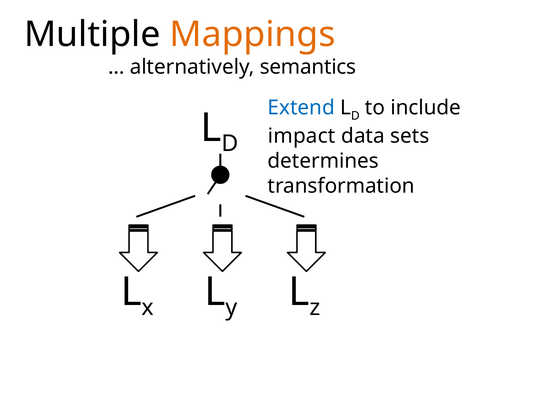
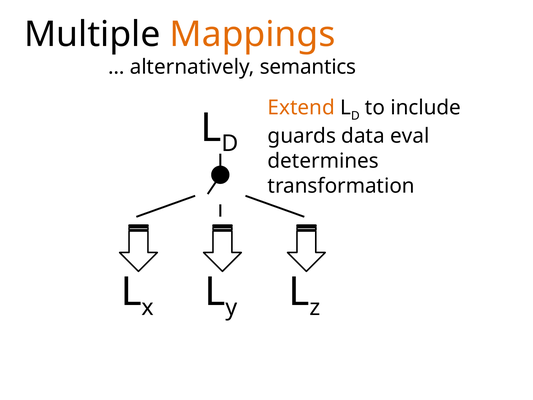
Extend colour: blue -> orange (301, 108)
impact: impact -> guards (302, 136)
sets: sets -> eval (410, 136)
